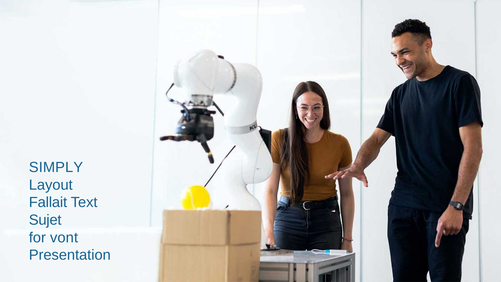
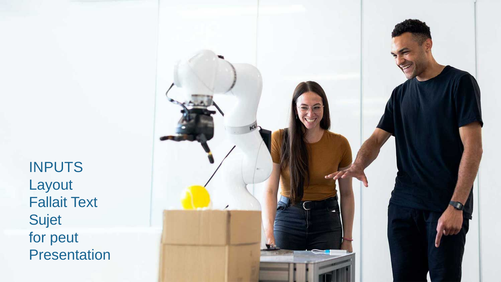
SIMPLY: SIMPLY -> INPUTS (56, 167)
vont: vont -> peut (64, 237)
